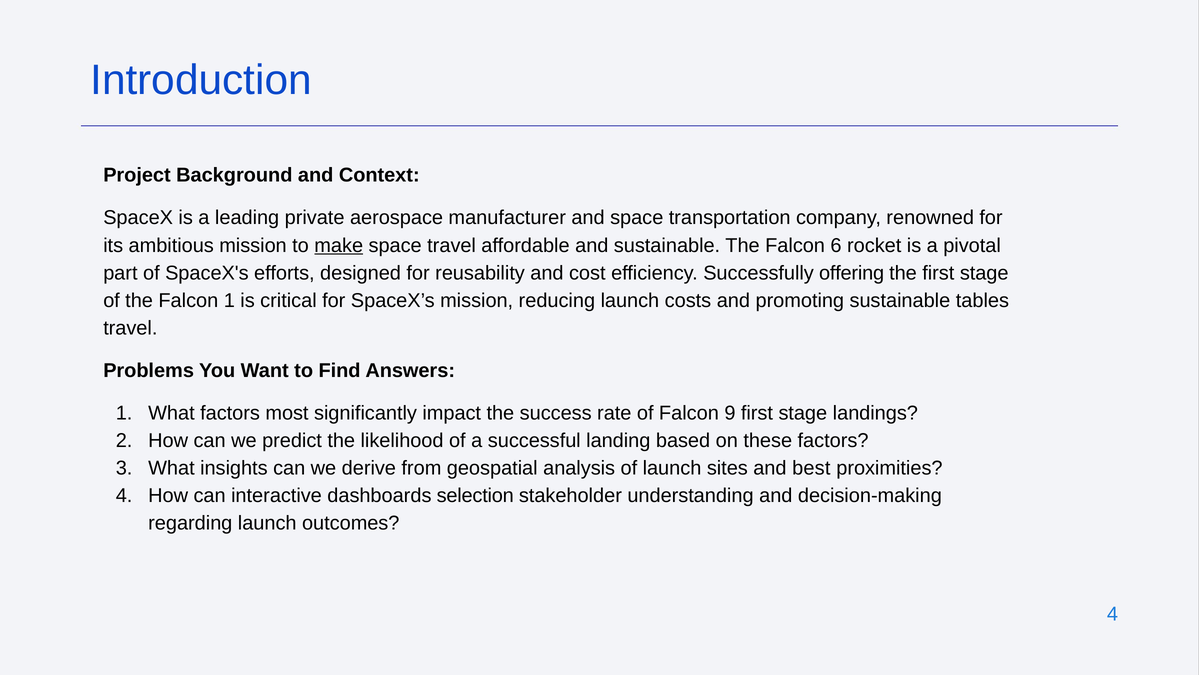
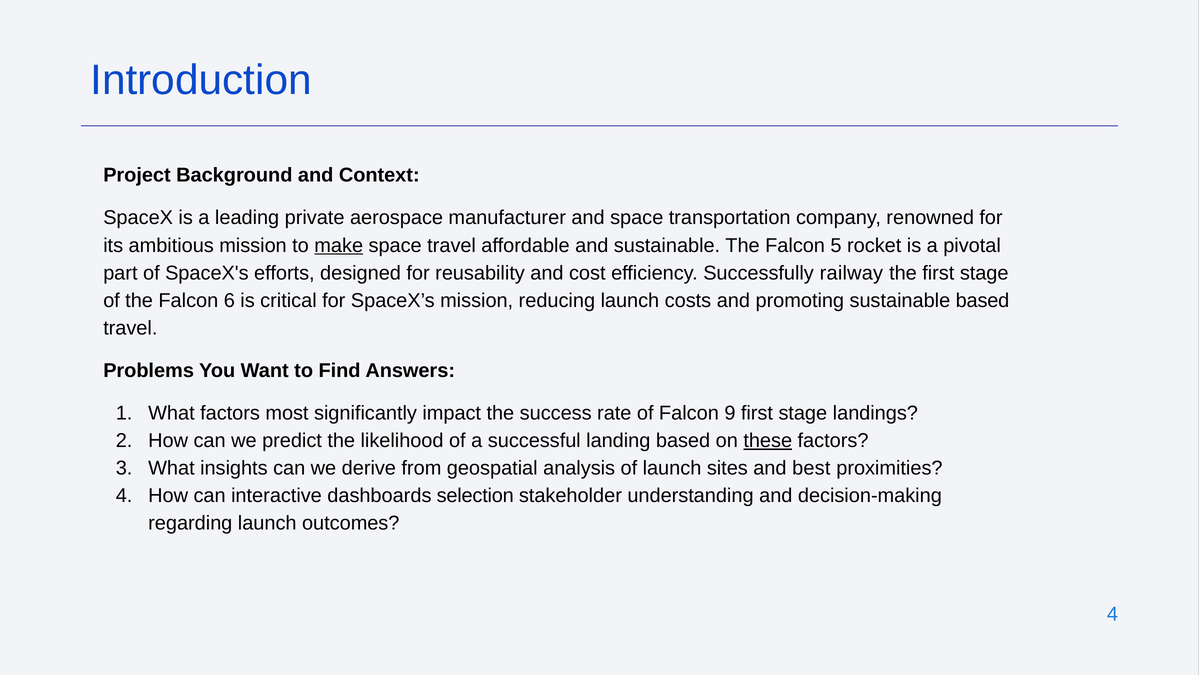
6: 6 -> 5 (836, 245)
offering: offering -> railway (851, 273)
Falcon 1: 1 -> 6 (229, 300)
sustainable tables: tables -> based (983, 300)
these underline: none -> present (768, 440)
